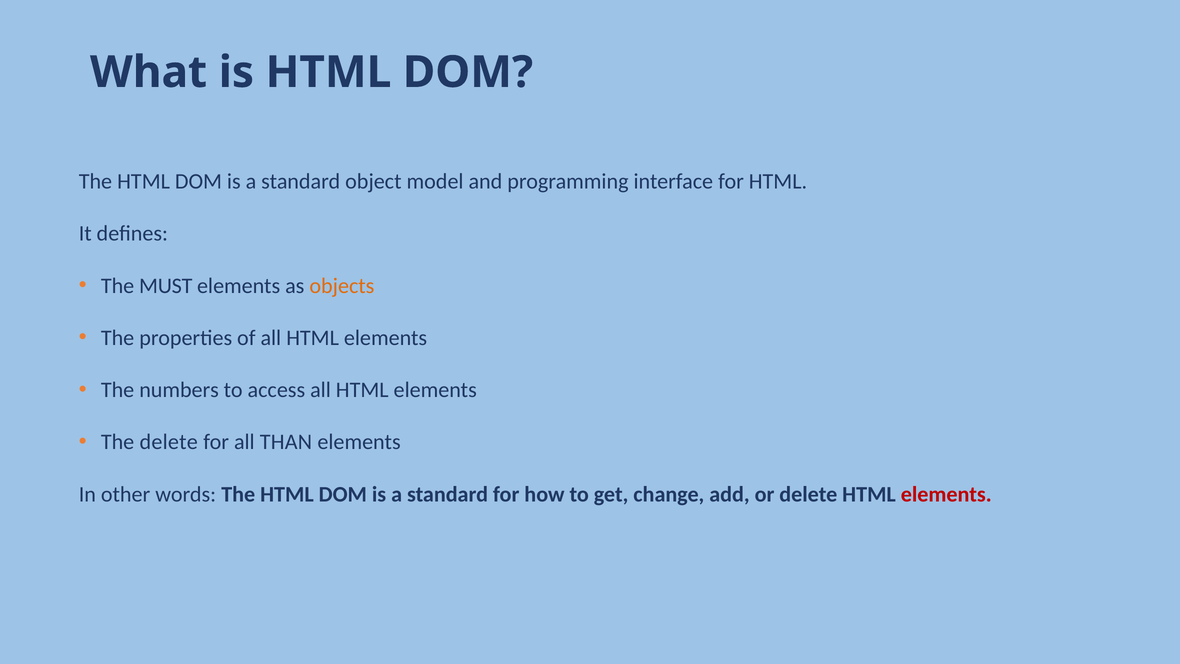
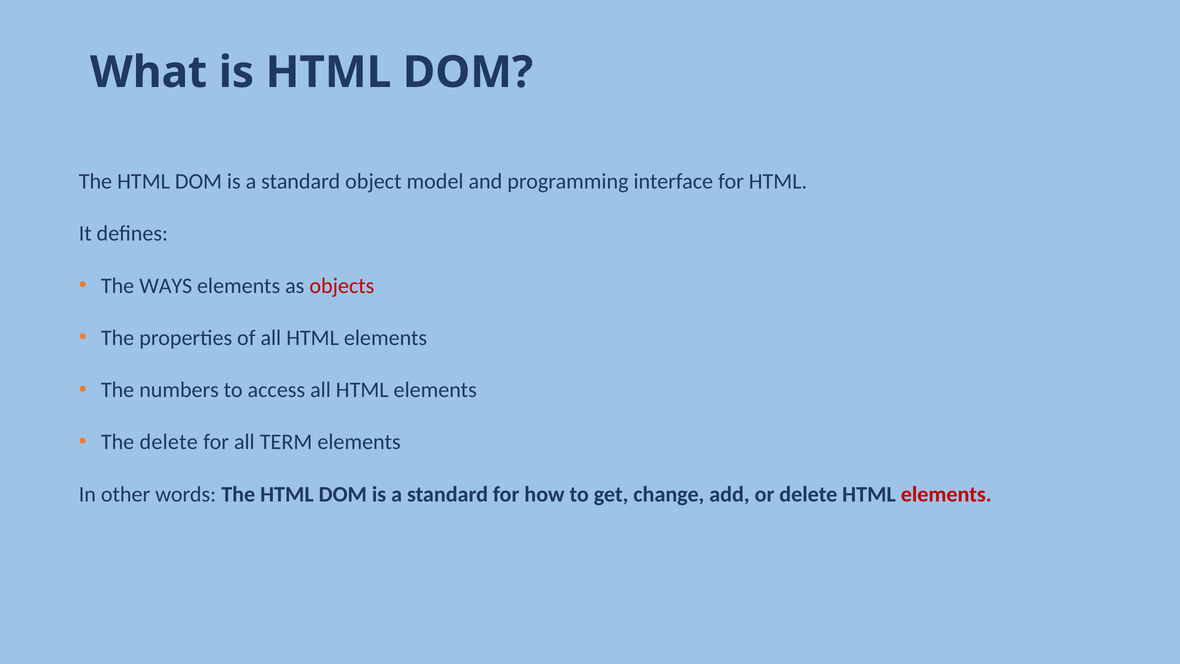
MUST: MUST -> WAYS (166, 286)
objects colour: orange -> red (342, 286)
THAN: THAN -> TERM (286, 442)
